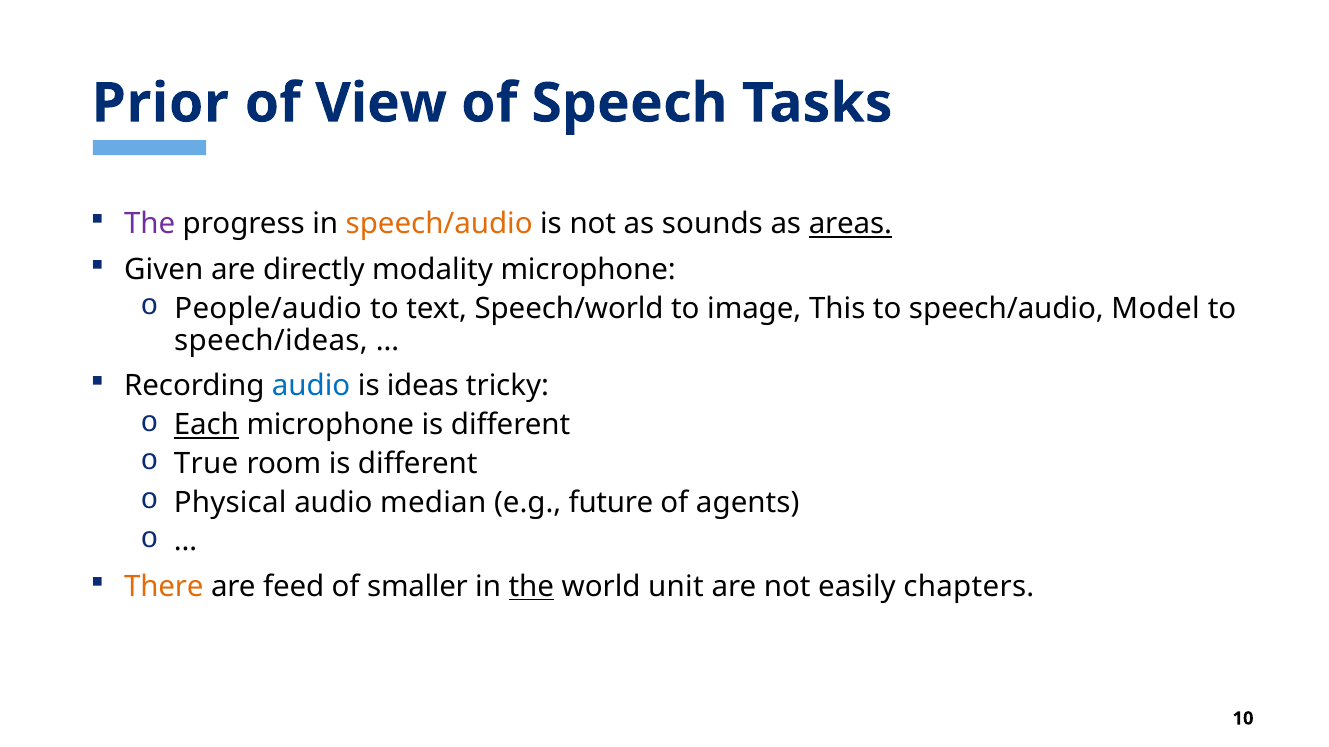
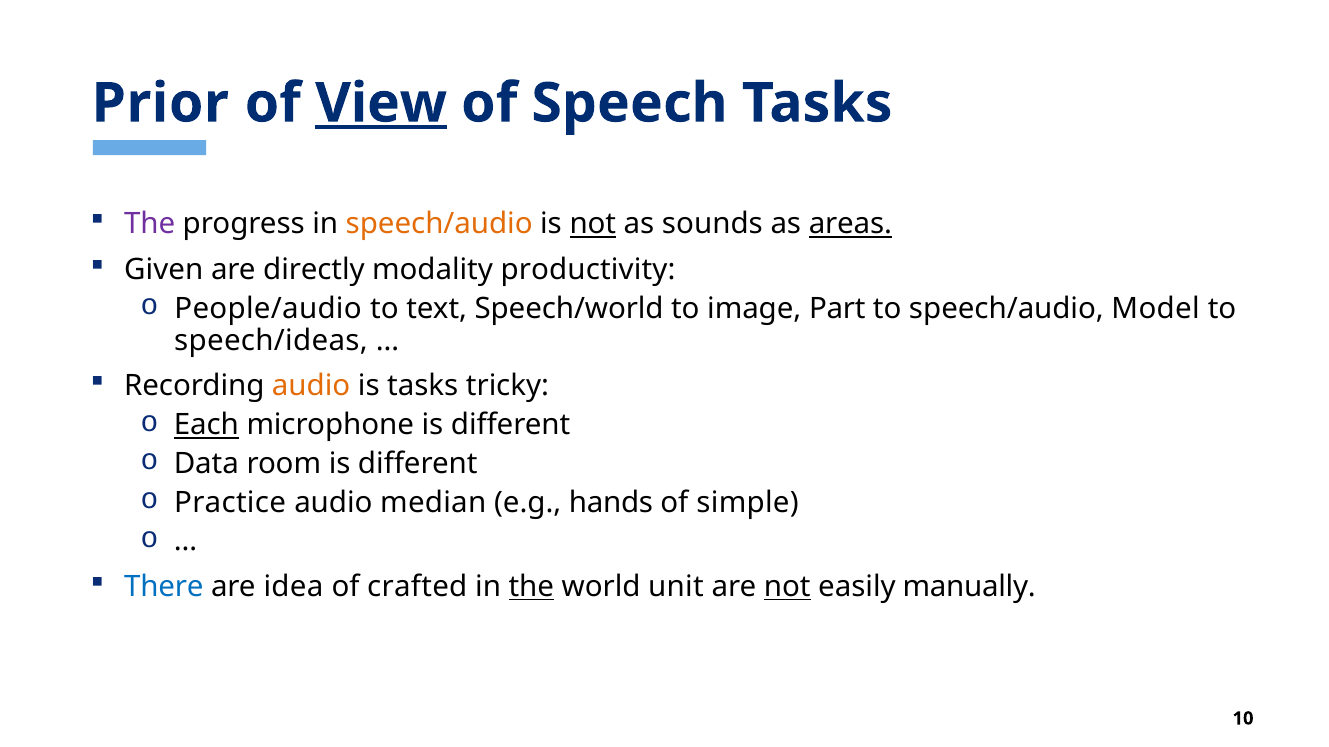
View underline: none -> present (381, 103)
not underline: none -> present (593, 224)
modality microphone: microphone -> productivity (588, 270)
This: This -> Part (837, 309)
audio colour: blue -> orange (311, 387)
is ideas: ideas -> tasks (423, 387)
True: True -> Data (206, 464)
Physical: Physical -> Practice (230, 503)
future: future -> hands (611, 503)
agents: agents -> simple (748, 503)
There colour: orange -> blue (164, 587)
feed: feed -> idea (293, 587)
smaller: smaller -> crafted (417, 587)
not underline: none -> present (787, 587)
chapters: chapters -> manually (969, 587)
